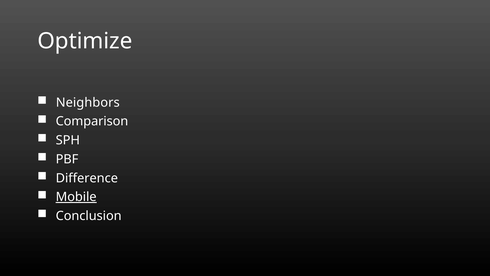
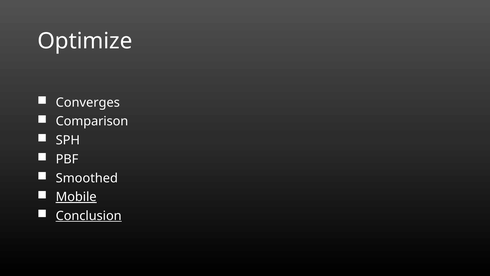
Neighbors: Neighbors -> Converges (88, 102)
Difference: Difference -> Smoothed (87, 178)
Conclusion underline: none -> present (89, 216)
